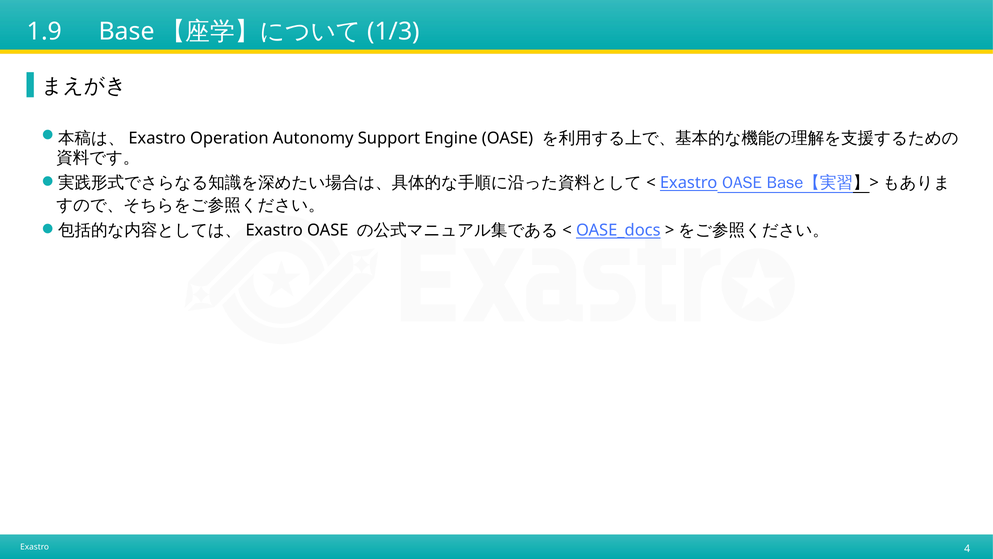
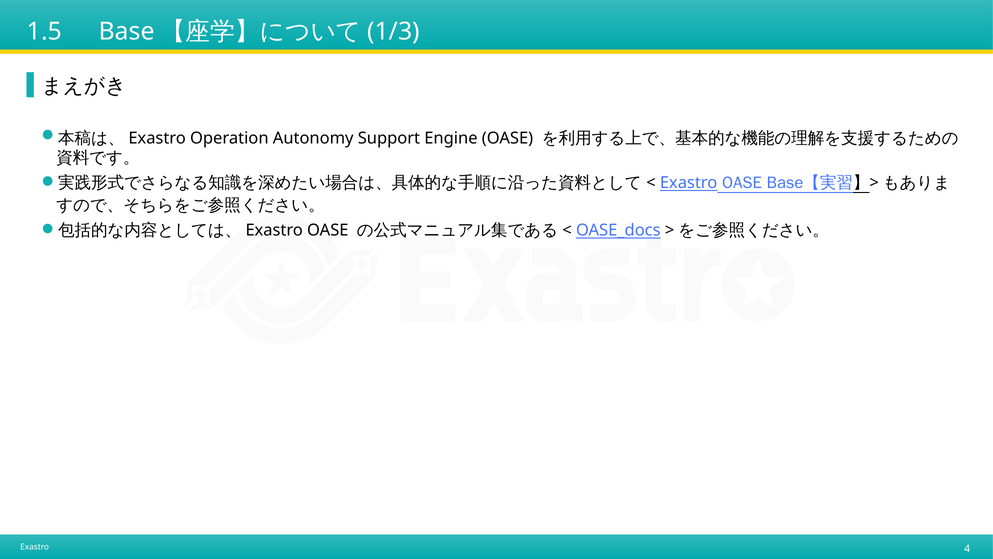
1.9: 1.9 -> 1.5 (44, 32)
